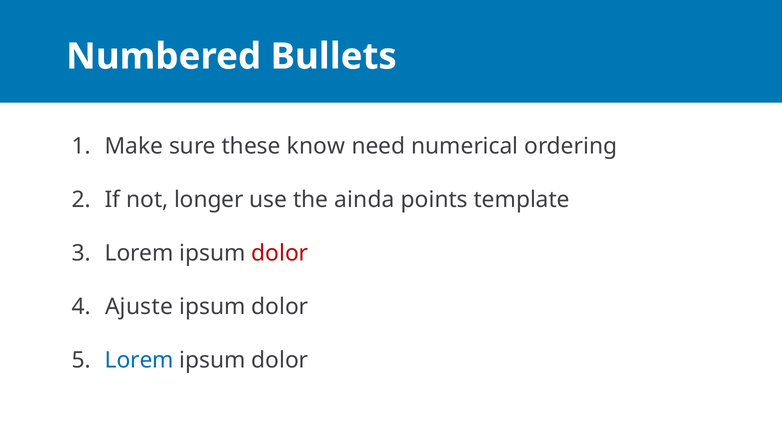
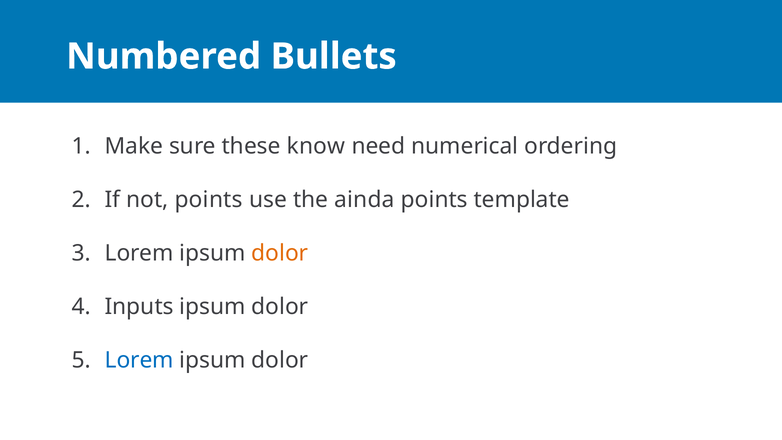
not longer: longer -> points (209, 200)
dolor colour: red -> orange (280, 253)
Ajuste: Ajuste -> Inputs (139, 307)
